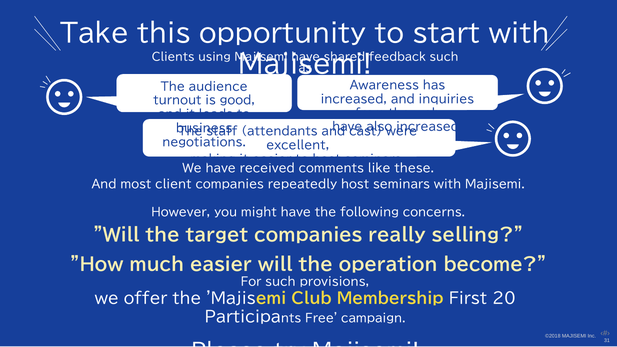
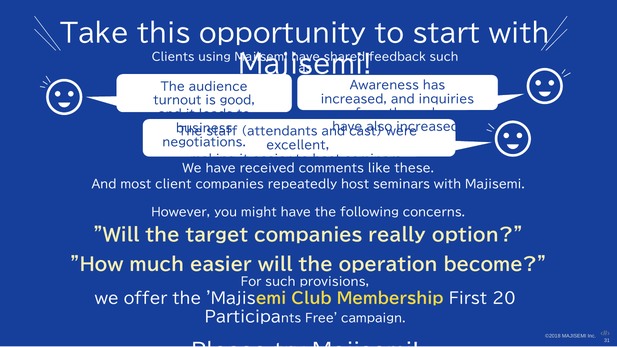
selling: selling -> option (477, 236)
